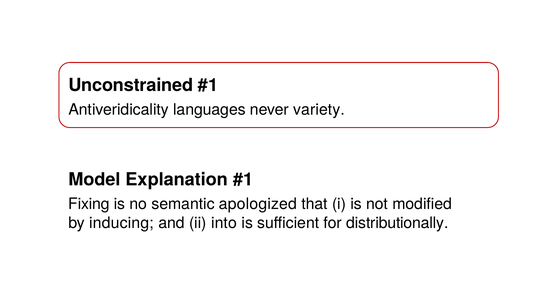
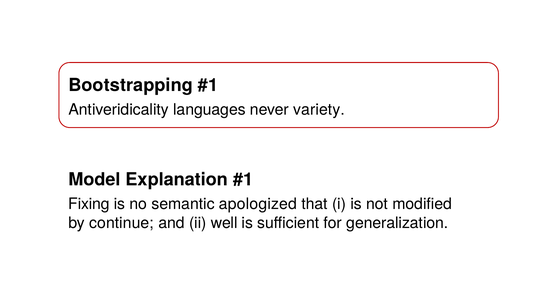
Unconstrained: Unconstrained -> Bootstrapping (131, 85)
inducing: inducing -> continue (122, 223)
into: into -> well (224, 223)
distributionally: distributionally -> generalization (397, 223)
